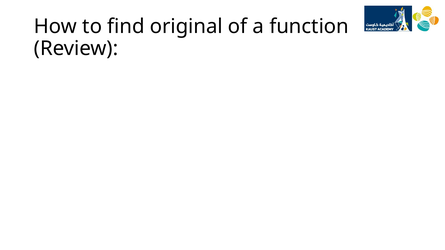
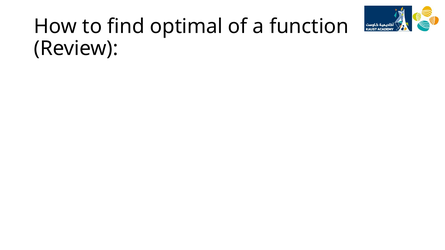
original: original -> optimal (186, 26)
